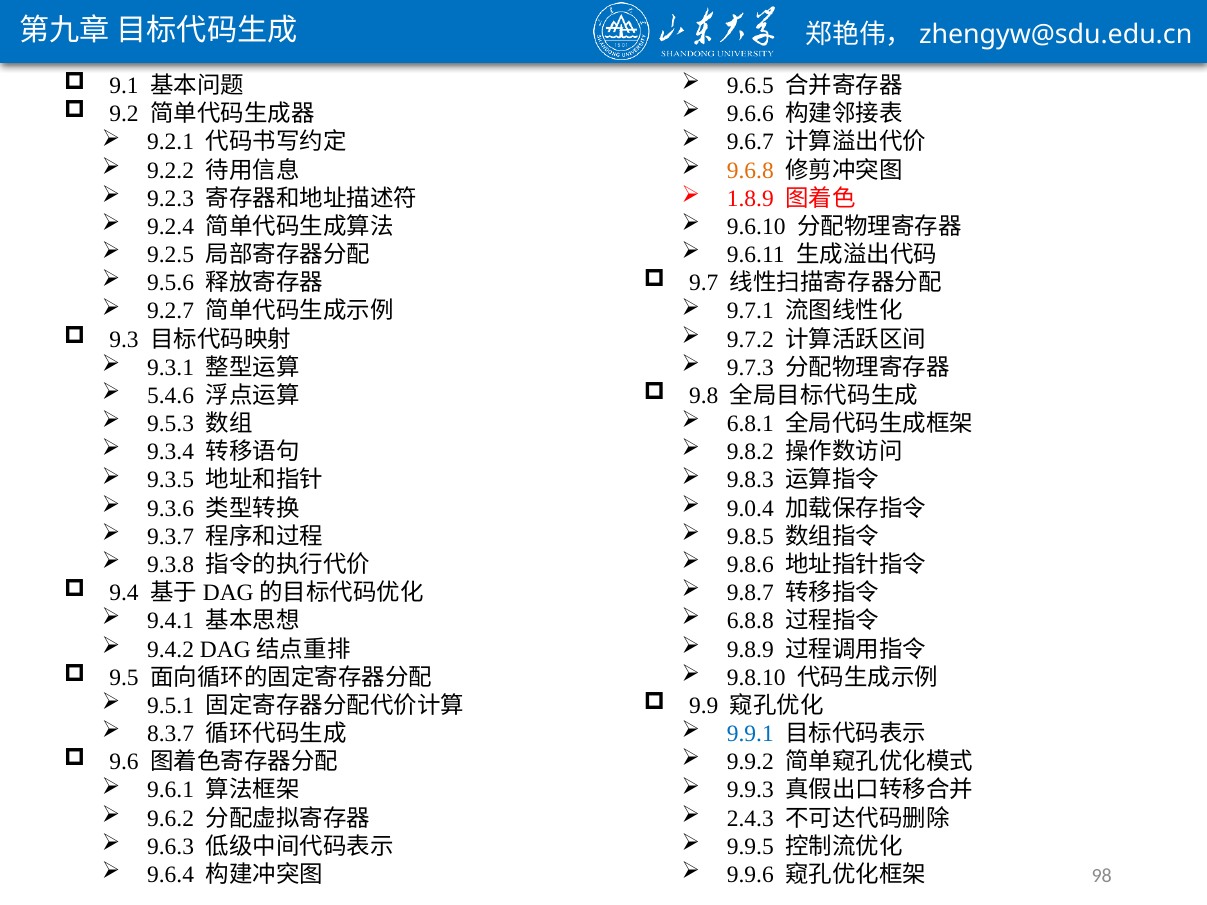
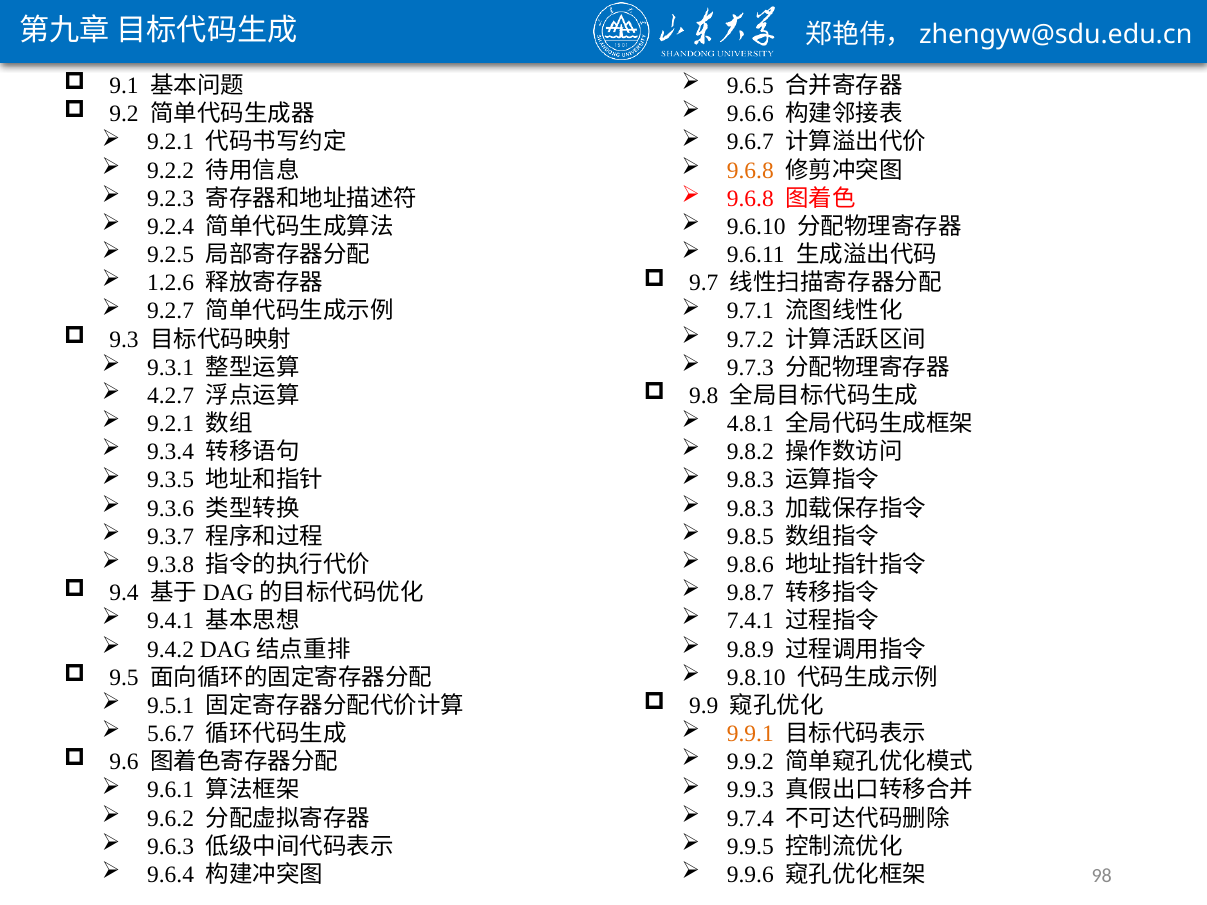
1.8.9: 1.8.9 -> 9.6.8 (750, 199)
9.5.6: 9.5.6 -> 1.2.6 (171, 283)
5.4.6: 5.4.6 -> 4.2.7 (171, 396)
9.5.3: 9.5.3 -> 9.2.1 (171, 424)
6.8.1: 6.8.1 -> 4.8.1 (750, 424)
9.0.4: 9.0.4 -> 9.8.3 (750, 509)
6.8.8: 6.8.8 -> 7.4.1 (750, 621)
8.3.7: 8.3.7 -> 5.6.7 (171, 734)
9.9.1 colour: blue -> orange (750, 734)
2.4.3: 2.4.3 -> 9.7.4 (750, 819)
